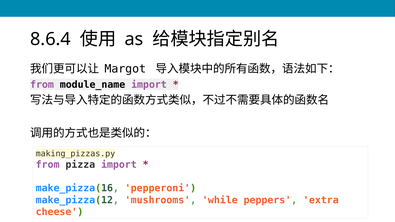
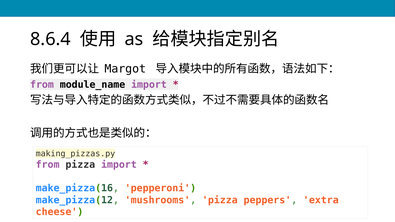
mushrooms while: while -> pizza (220, 200)
